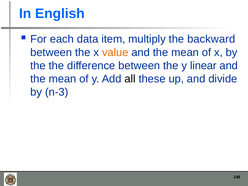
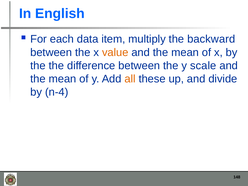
linear: linear -> scale (203, 66)
all colour: black -> orange (130, 79)
n-3: n-3 -> n-4 (57, 92)
